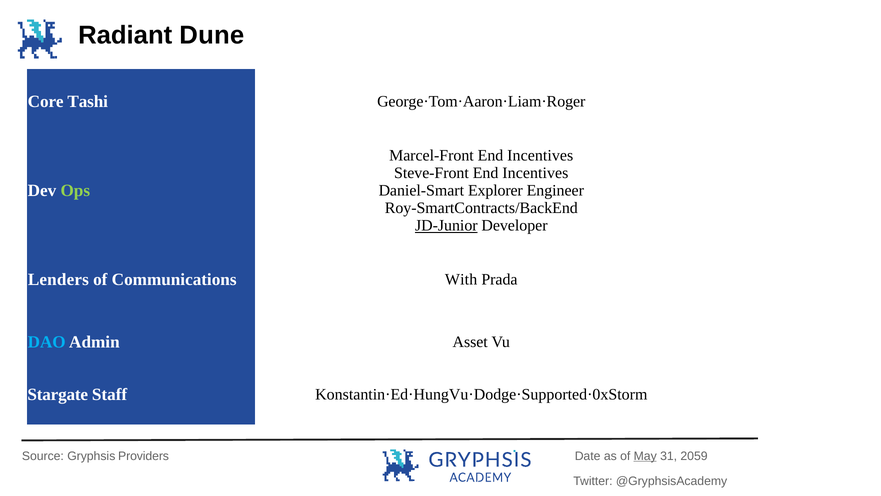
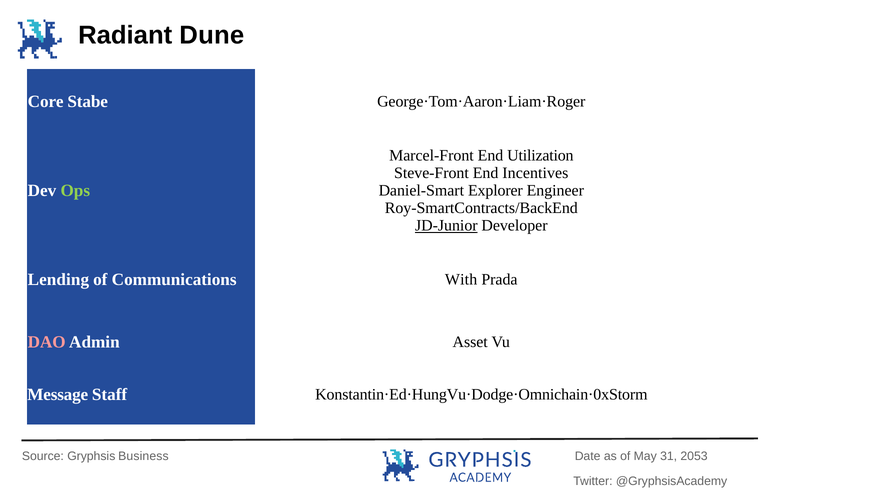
Tashi: Tashi -> Stabe (88, 101)
Marcel-Front End Incentives: Incentives -> Utilization (540, 155)
Lenders: Lenders -> Lending (58, 279)
DAO colour: light blue -> pink (47, 342)
Stargate: Stargate -> Message (58, 394)
Konstantin·Ed·HungVu·Dodge·Supported·0xStorm: Konstantin·Ed·HungVu·Dodge·Supported·0xStorm -> Konstantin·Ed·HungVu·Dodge·Omnichain·0xStorm (481, 394)
Providers: Providers -> Business (143, 456)
May underline: present -> none (645, 456)
2059: 2059 -> 2053 (694, 456)
